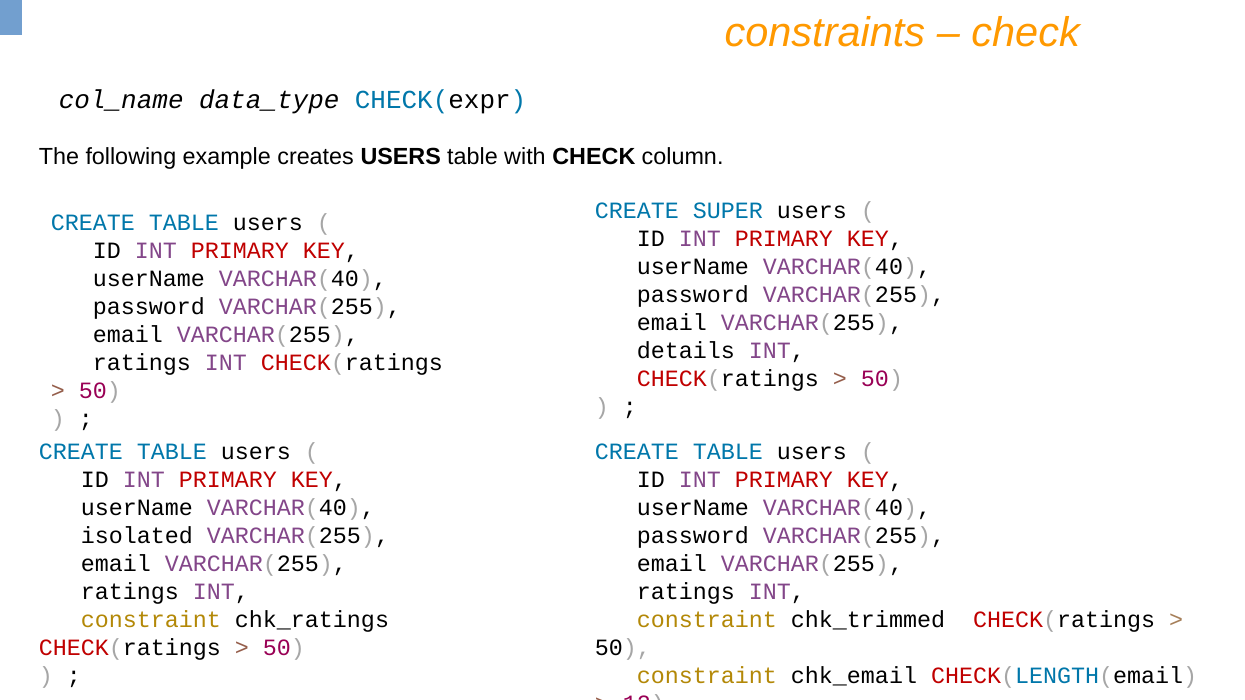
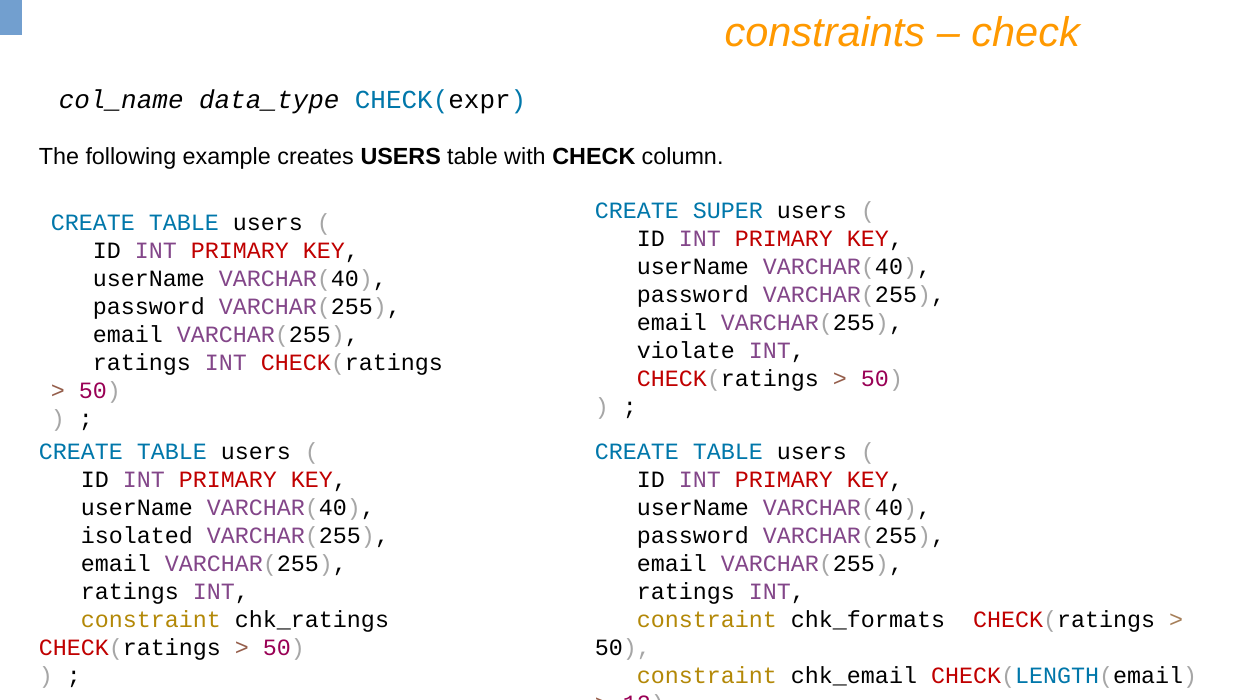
details: details -> violate (686, 351)
chk_trimmed: chk_trimmed -> chk_formats (868, 620)
